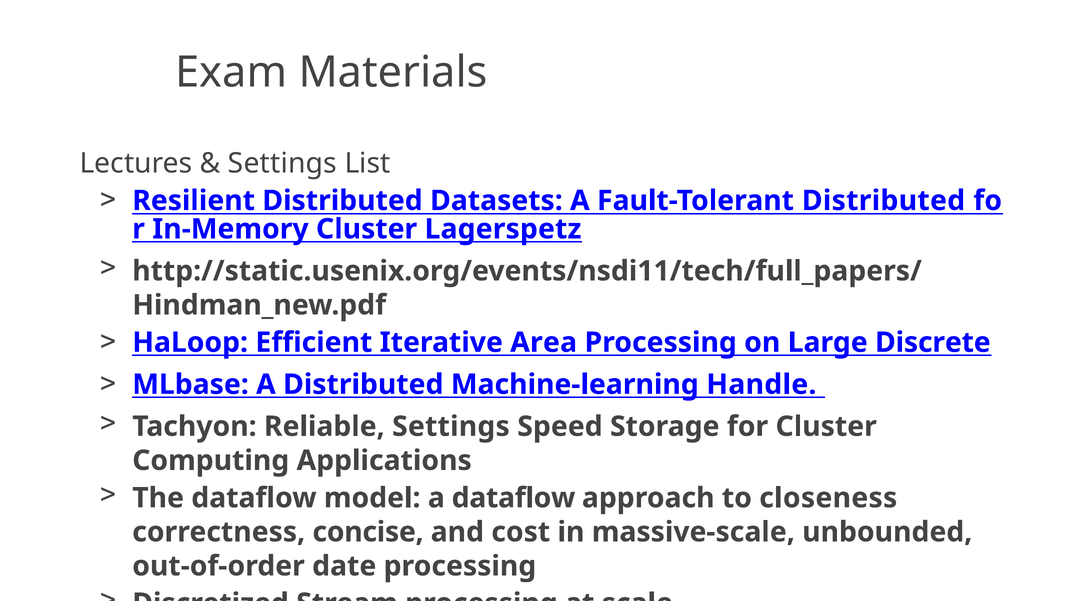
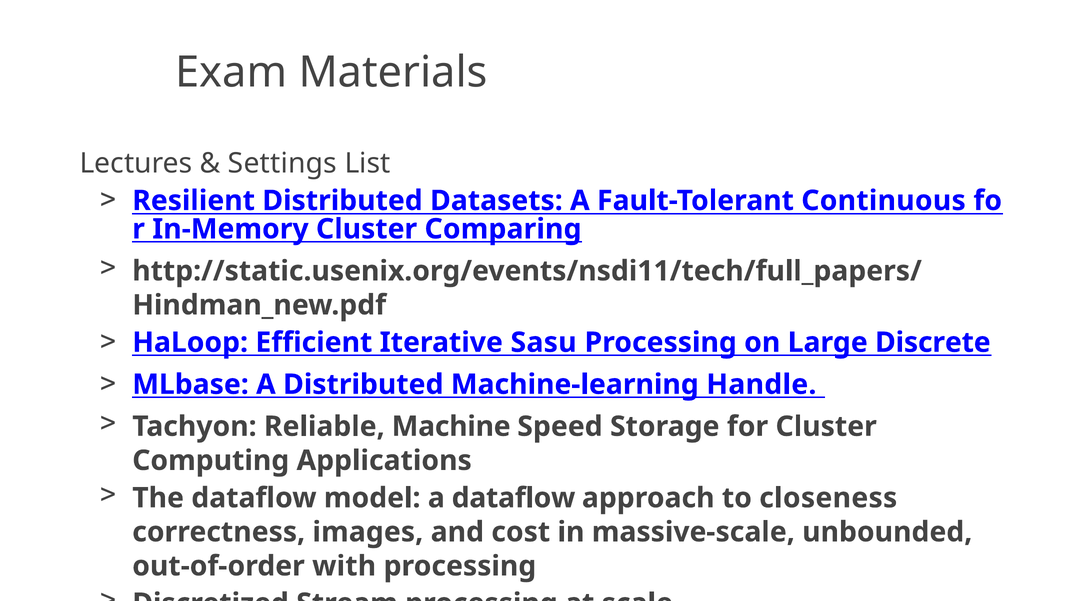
Fault-Tolerant Distributed: Distributed -> Continuous (884, 201)
Lagerspetz: Lagerspetz -> Comparing (503, 229)
Area: Area -> Sasu (544, 342)
Reliable Settings: Settings -> Machine (451, 426)
concise: concise -> images (368, 532)
date: date -> with (344, 566)
